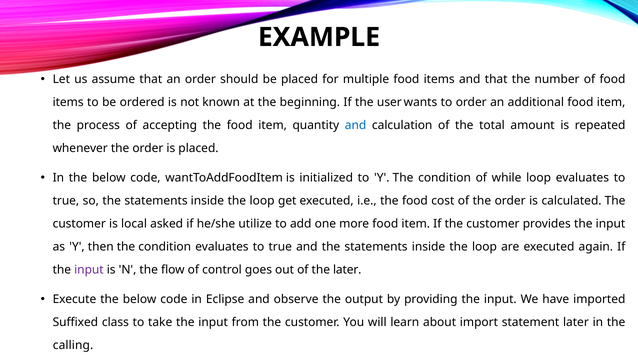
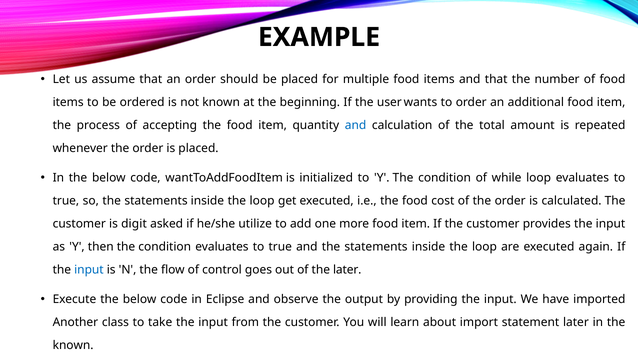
local: local -> digit (134, 224)
input colour: purple -> blue (89, 270)
Suffixed: Suffixed -> Another (75, 322)
calling: calling -> known (73, 345)
